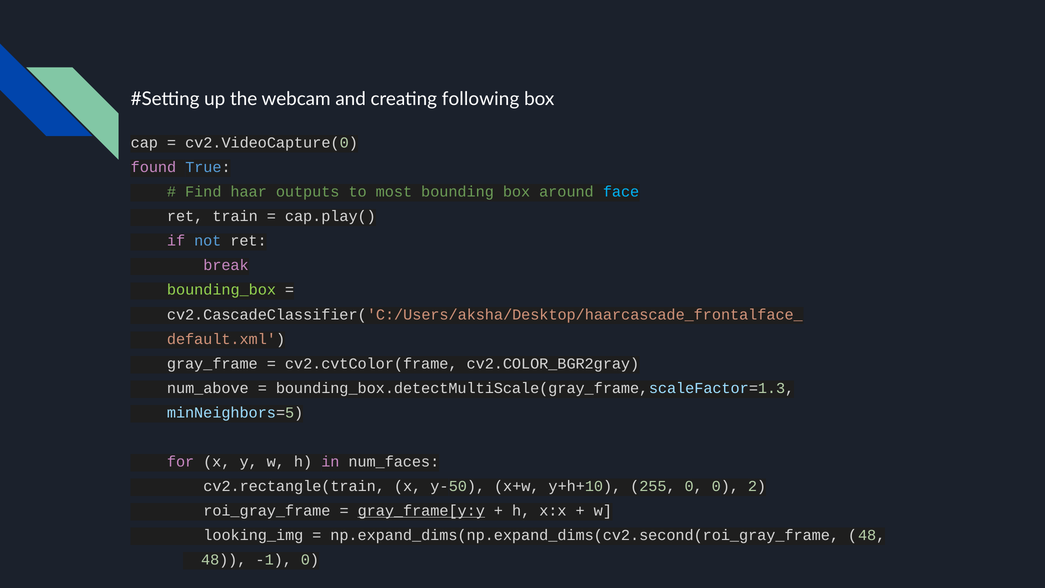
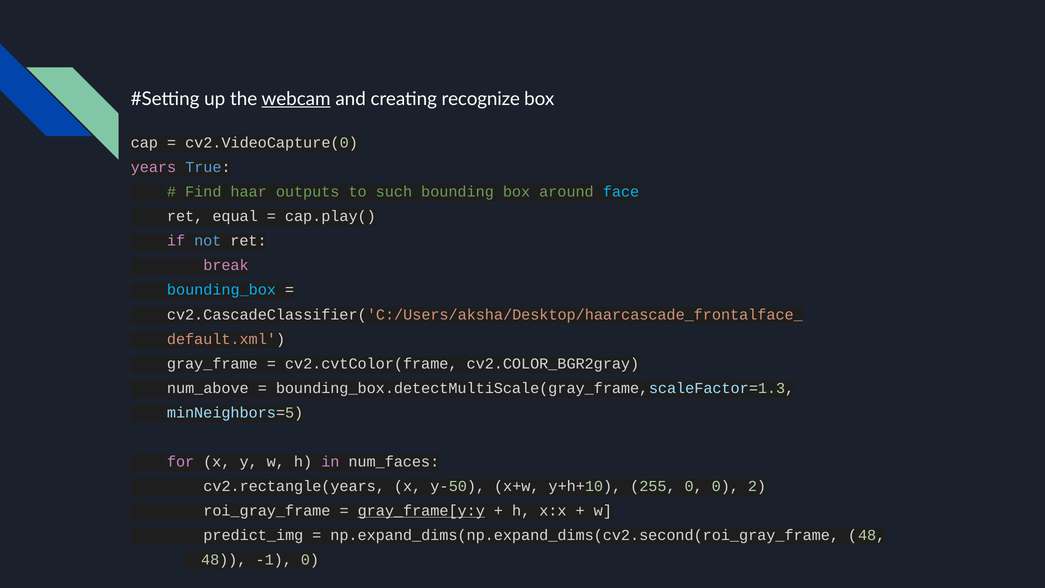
webcam underline: none -> present (296, 99)
following: following -> recognize (481, 99)
found: found -> years (153, 167)
most: most -> such (394, 192)
train: train -> equal (235, 216)
bounding_box colour: light green -> light blue (222, 290)
cv2.rectangle(train: cv2.rectangle(train -> cv2.rectangle(years (294, 486)
looking_img: looking_img -> predict_img (253, 535)
